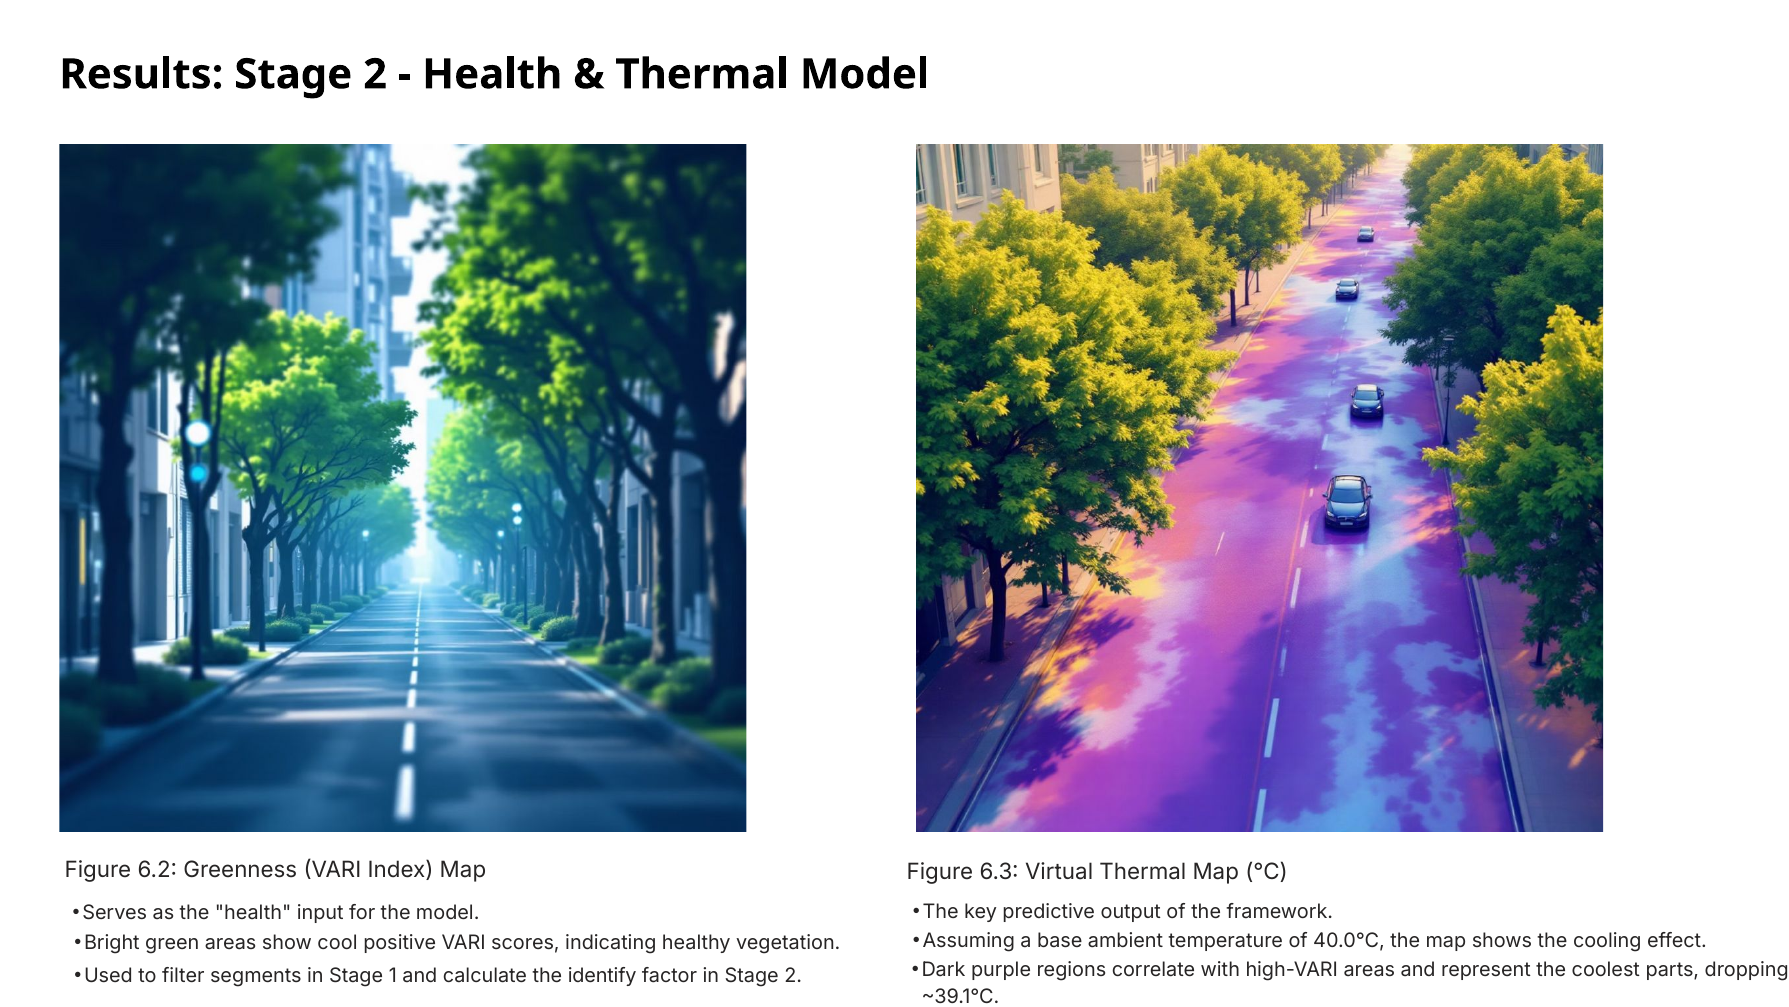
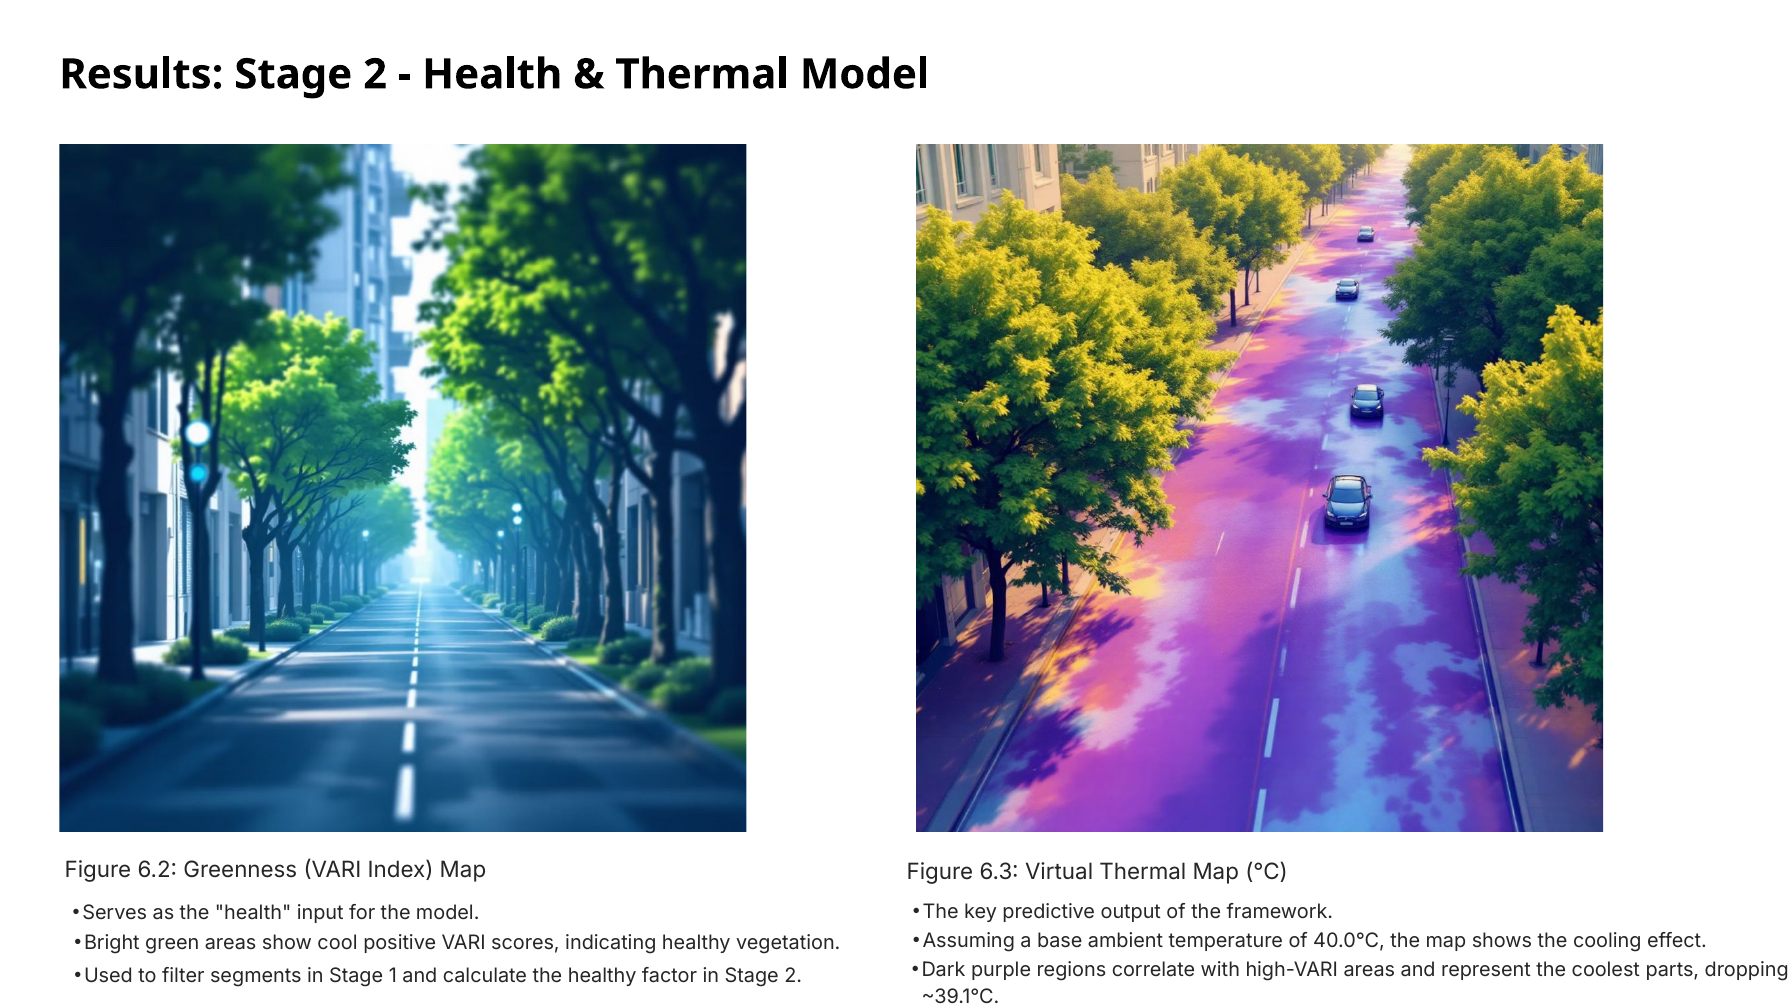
the identify: identify -> healthy (602, 975)
